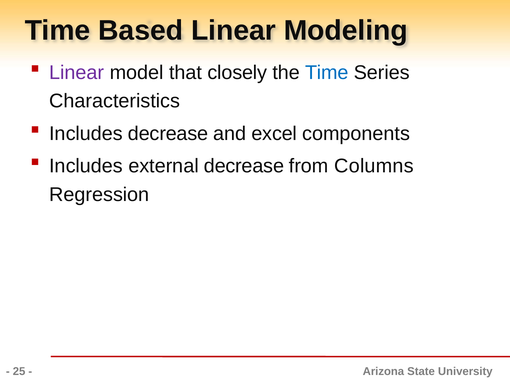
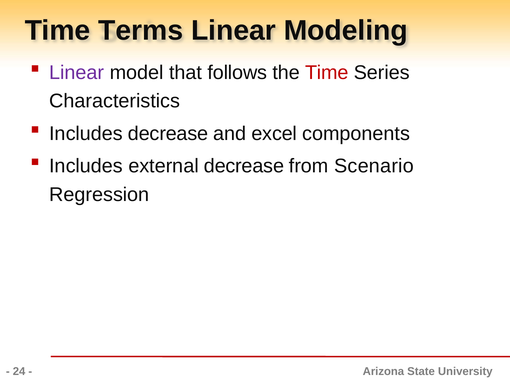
Based: Based -> Terms (141, 31)
closely: closely -> follows (237, 73)
Time colour: blue -> red (327, 73)
Columns: Columns -> Scenario (374, 166)
25: 25 -> 24 (19, 372)
